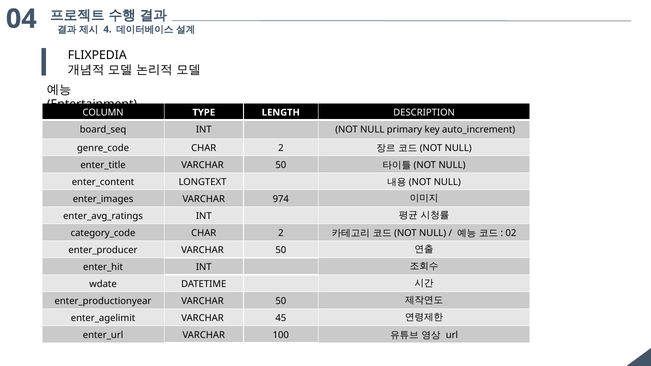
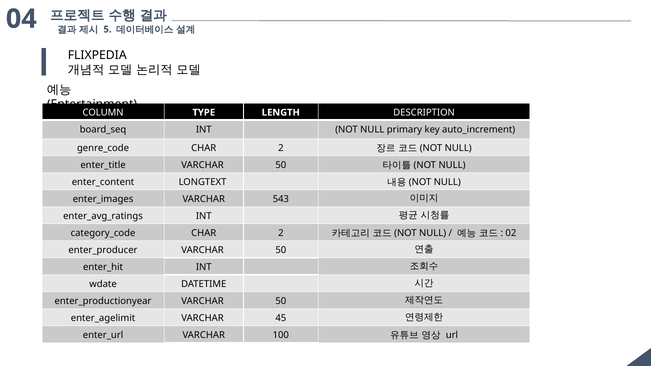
4: 4 -> 5 (107, 29)
974: 974 -> 543 (281, 199)
